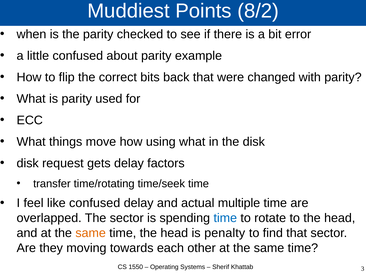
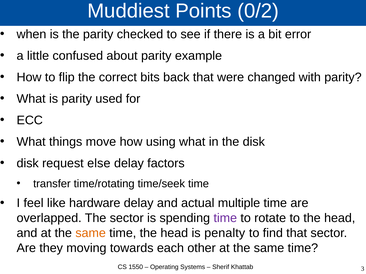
8/2: 8/2 -> 0/2 (258, 11)
gets: gets -> else (99, 163)
like confused: confused -> hardware (95, 203)
time colour: blue -> purple (225, 218)
